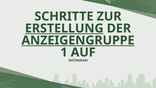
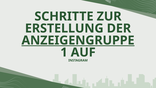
ERSTELLUNG underline: present -> none (64, 28)
